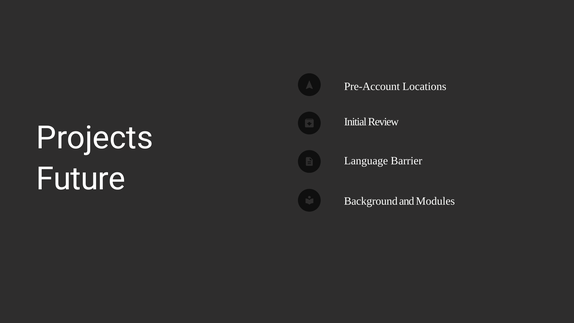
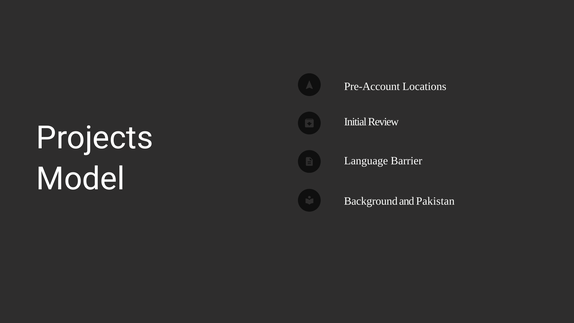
Future: Future -> Model (81, 179)
Modules: Modules -> Pakistan (435, 201)
